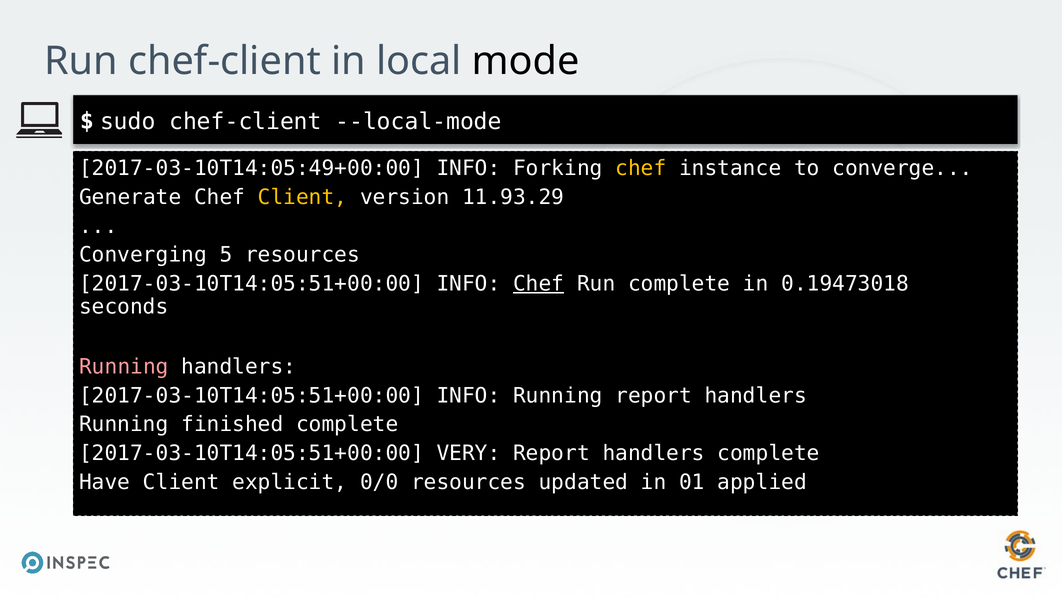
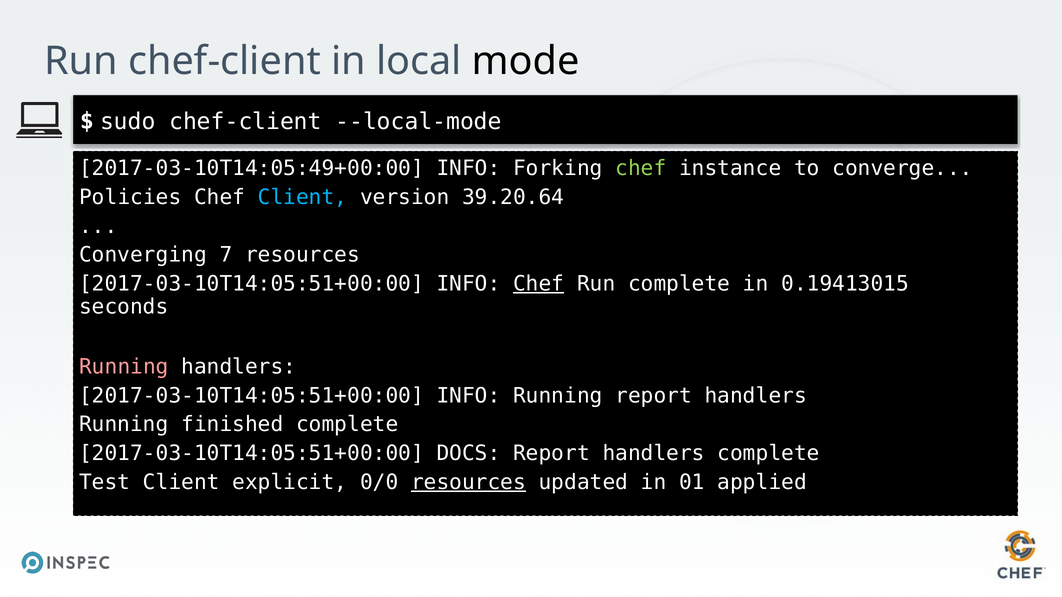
chef colour: yellow -> light green (641, 168)
Generate: Generate -> Policies (130, 197)
Client colour: yellow -> light blue (303, 197)
11.93.29: 11.93.29 -> 39.20.64 (513, 197)
5: 5 -> 7 (226, 255)
0.19473018: 0.19473018 -> 0.19413015 (845, 284)
VERY: VERY -> DOCS (469, 454)
Have: Have -> Test (105, 482)
resources underline: none -> present (469, 482)
